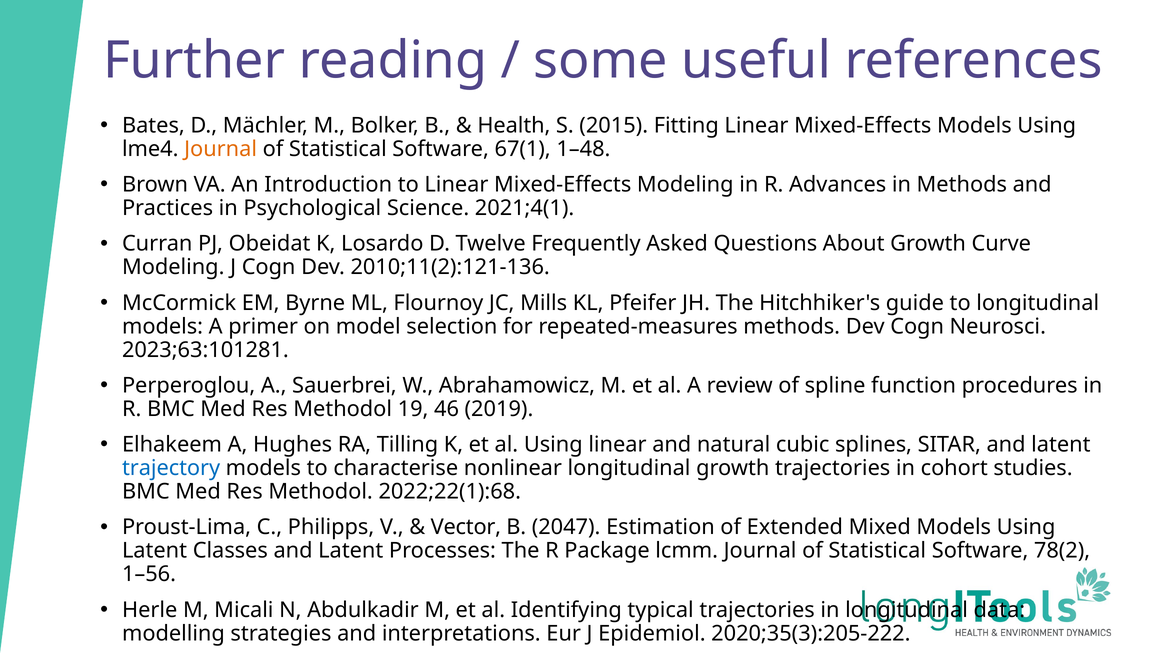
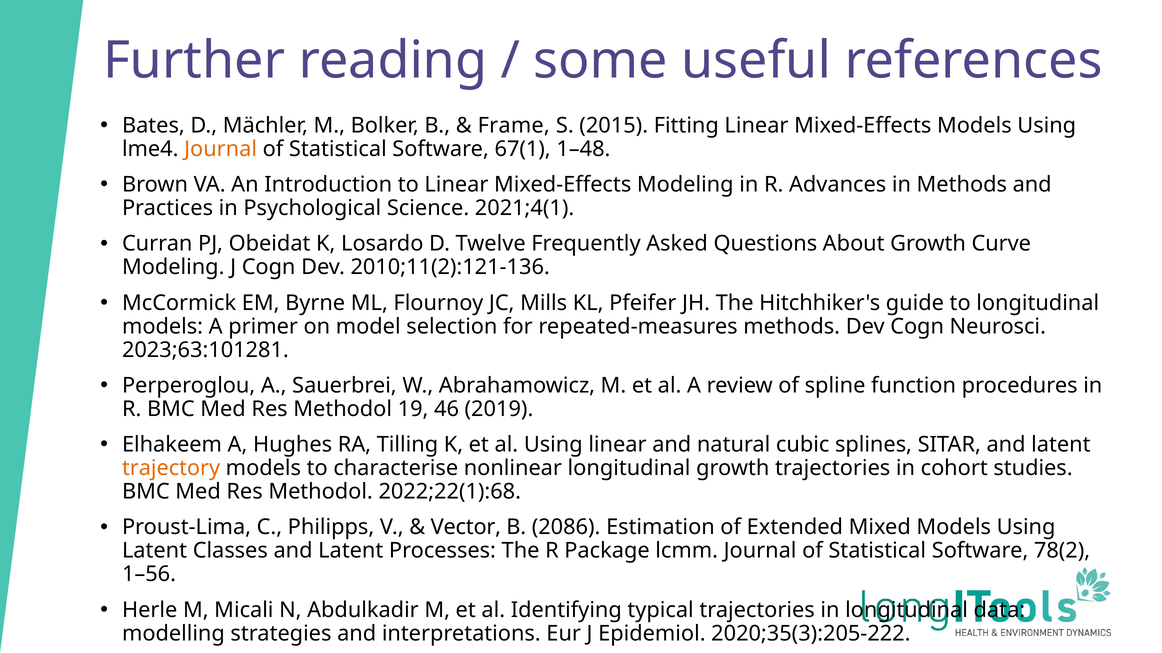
Health: Health -> Frame (514, 126)
trajectory colour: blue -> orange (171, 469)
2047: 2047 -> 2086 (566, 528)
